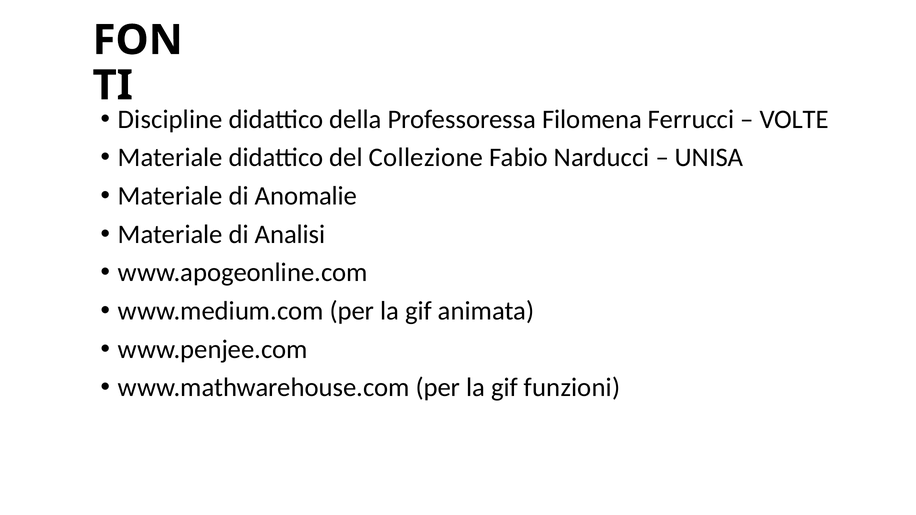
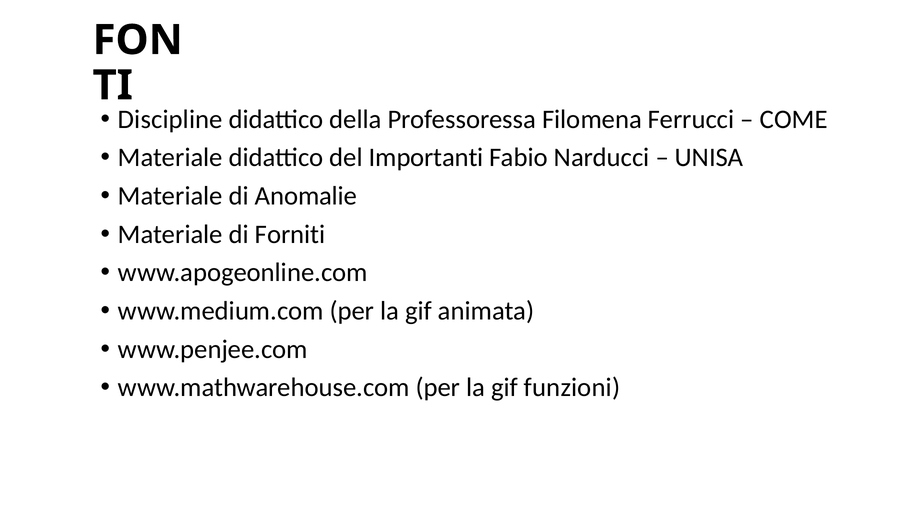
VOLTE: VOLTE -> COME (794, 119)
Collezione: Collezione -> Importanti (426, 158)
Analisi: Analisi -> Forniti (290, 234)
